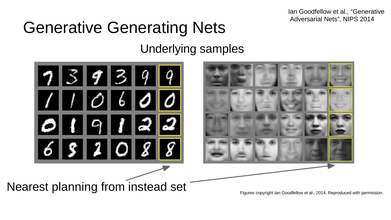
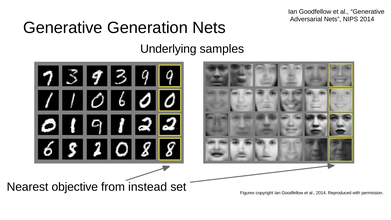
Generating: Generating -> Generation (147, 28)
planning: planning -> objective (75, 187)
